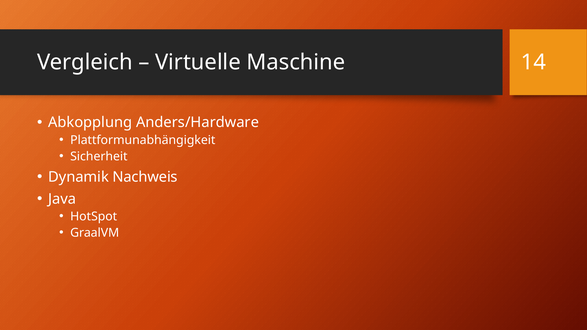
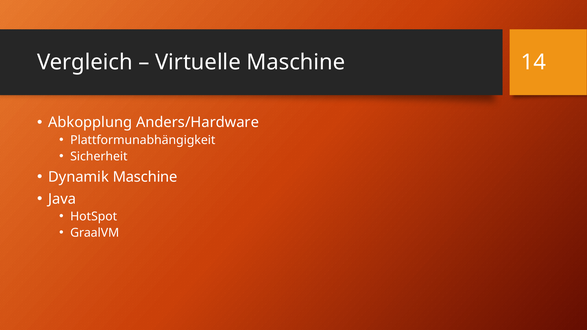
Dynamik Nachweis: Nachweis -> Maschine (145, 177)
